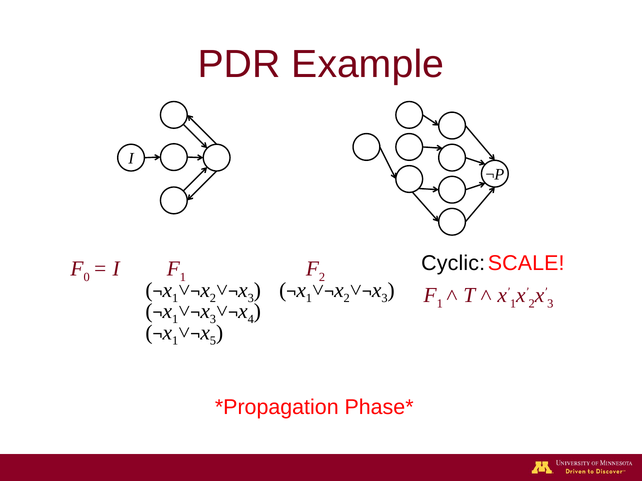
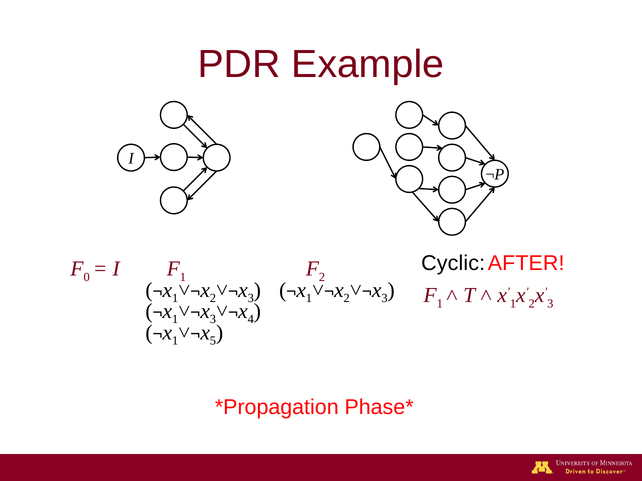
SCALE: SCALE -> AFTER (526, 264)
